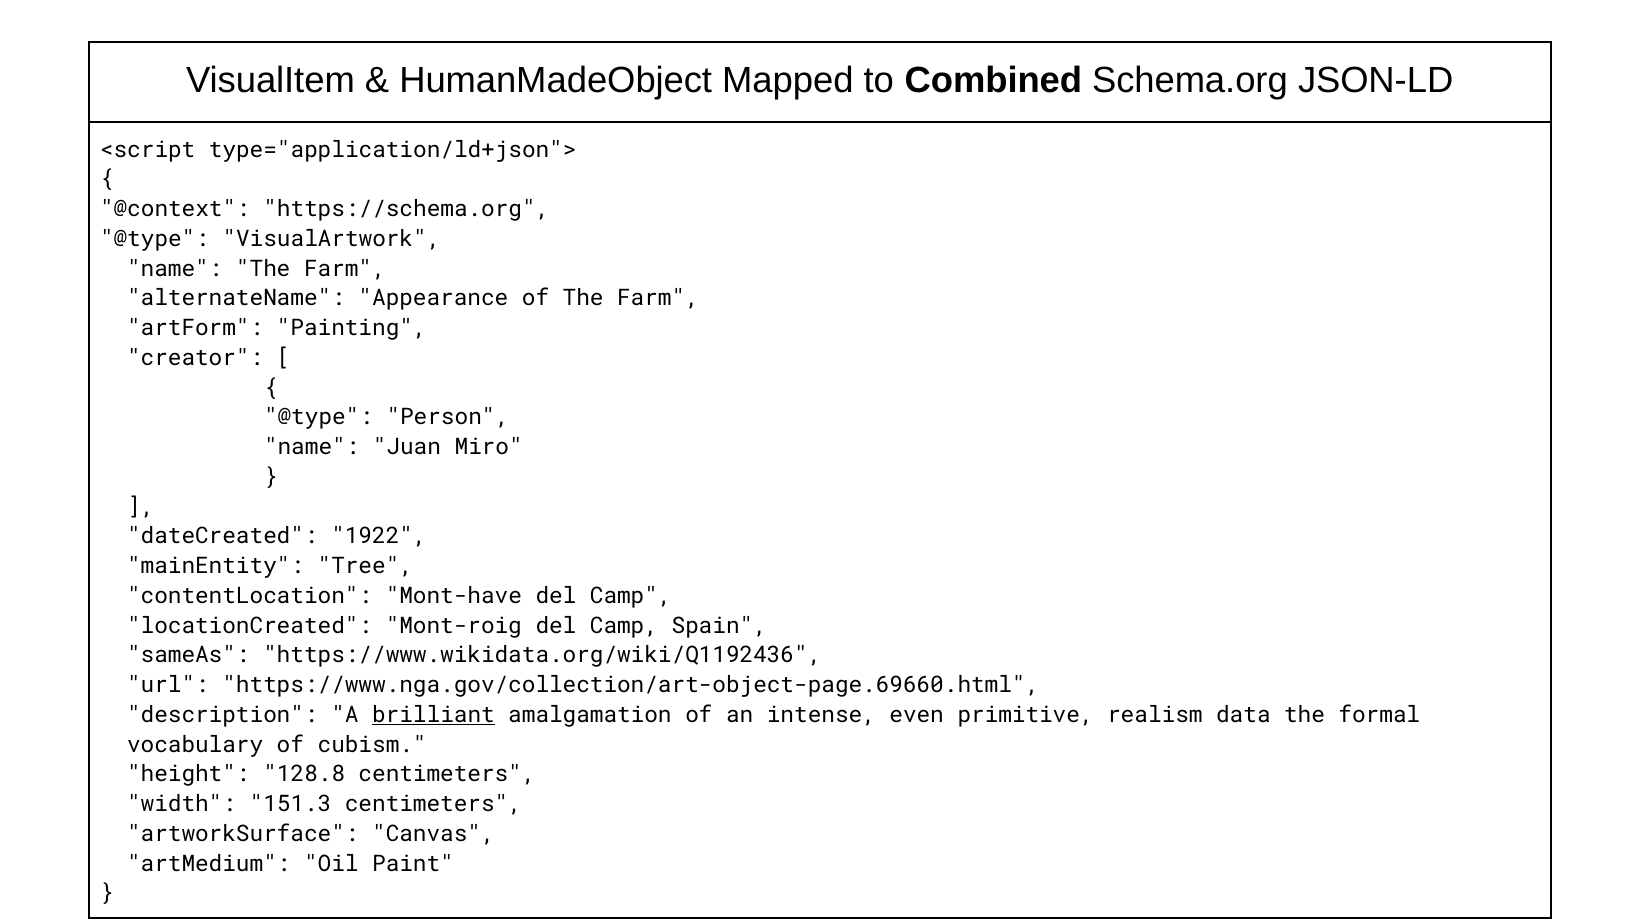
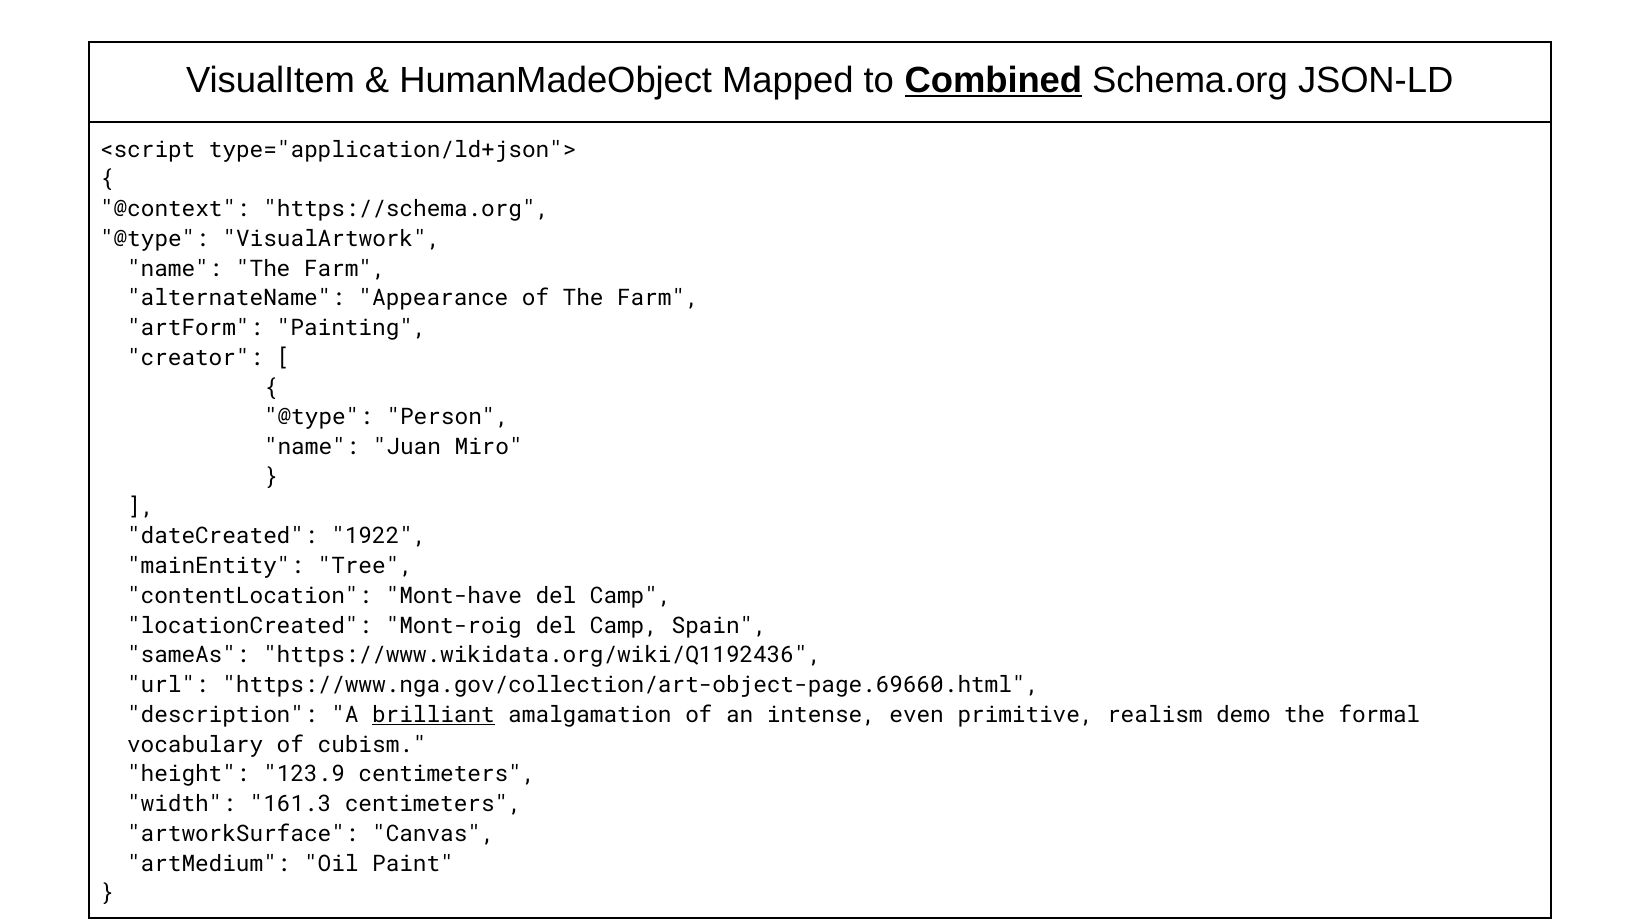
Combined underline: none -> present (993, 80)
data: data -> demo (1243, 715)
128.8: 128.8 -> 123.9 (304, 775)
151.3: 151.3 -> 161.3 (291, 804)
